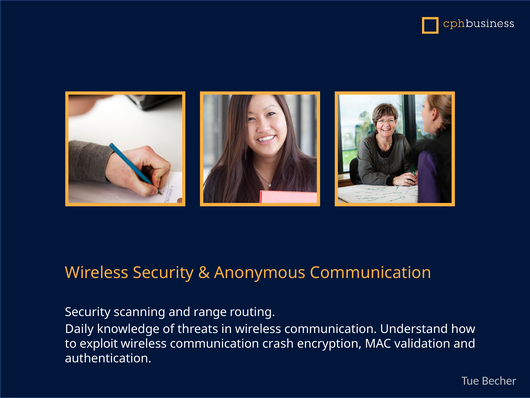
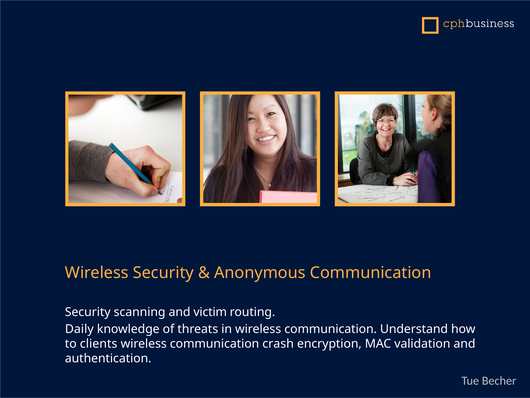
range: range -> victim (210, 312)
exploit: exploit -> clients (99, 343)
